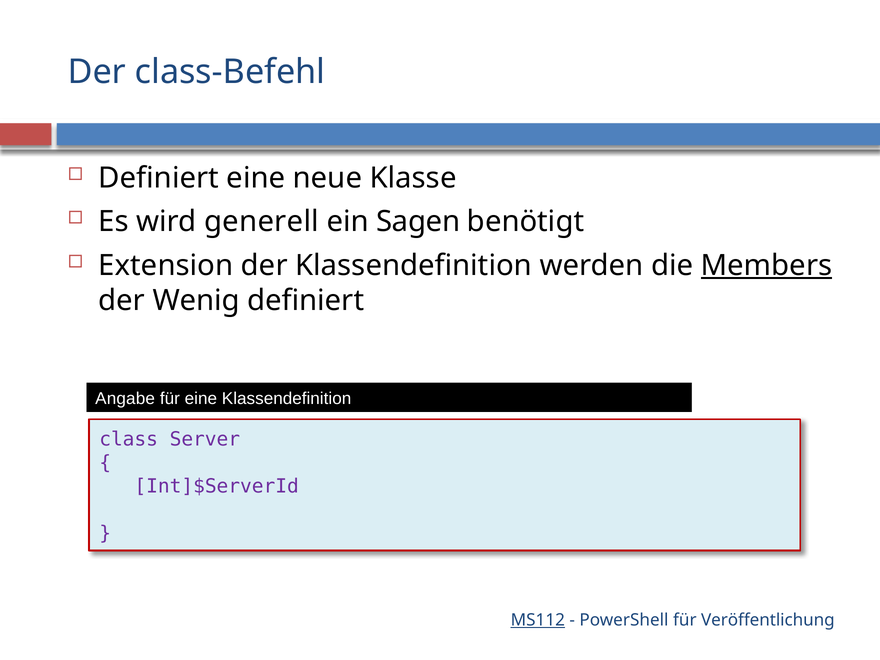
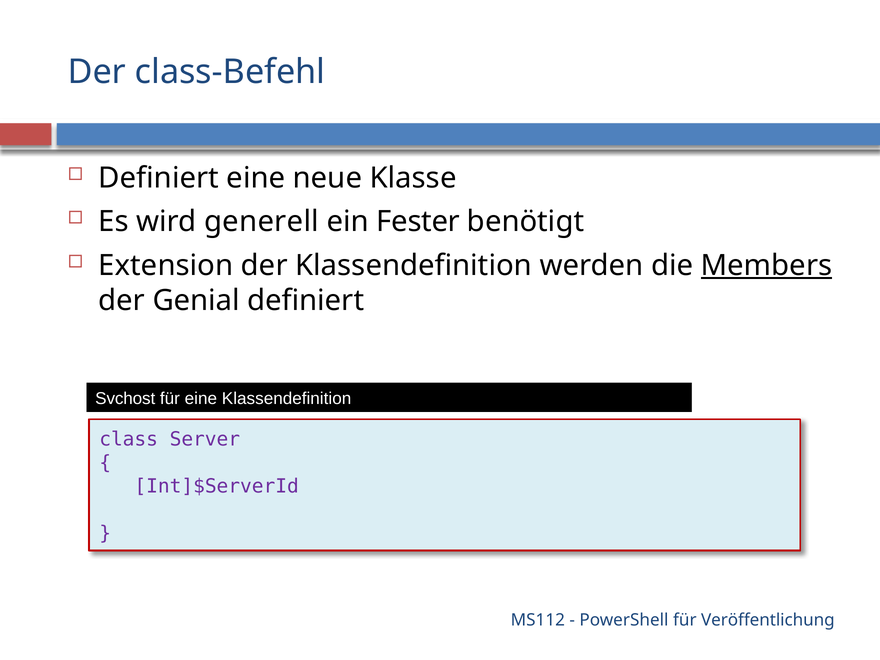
Sagen: Sagen -> Fester (418, 222)
Wenig: Wenig -> Genial (196, 301)
Angabe: Angabe -> Svchost (125, 399)
MS112 underline: present -> none (538, 620)
